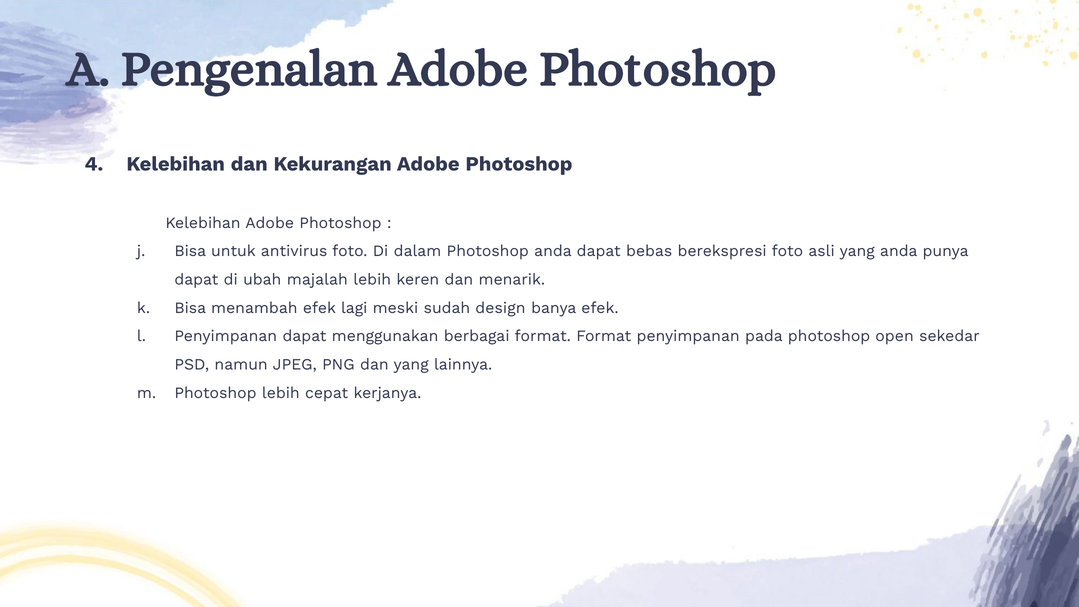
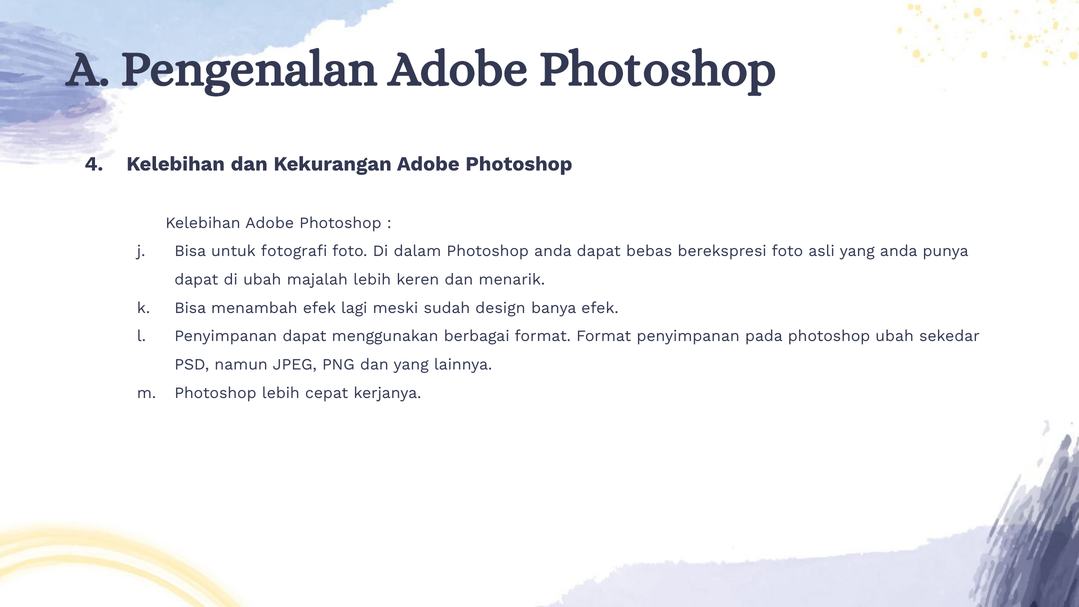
antivirus: antivirus -> fotografi (294, 251)
photoshop open: open -> ubah (895, 336)
